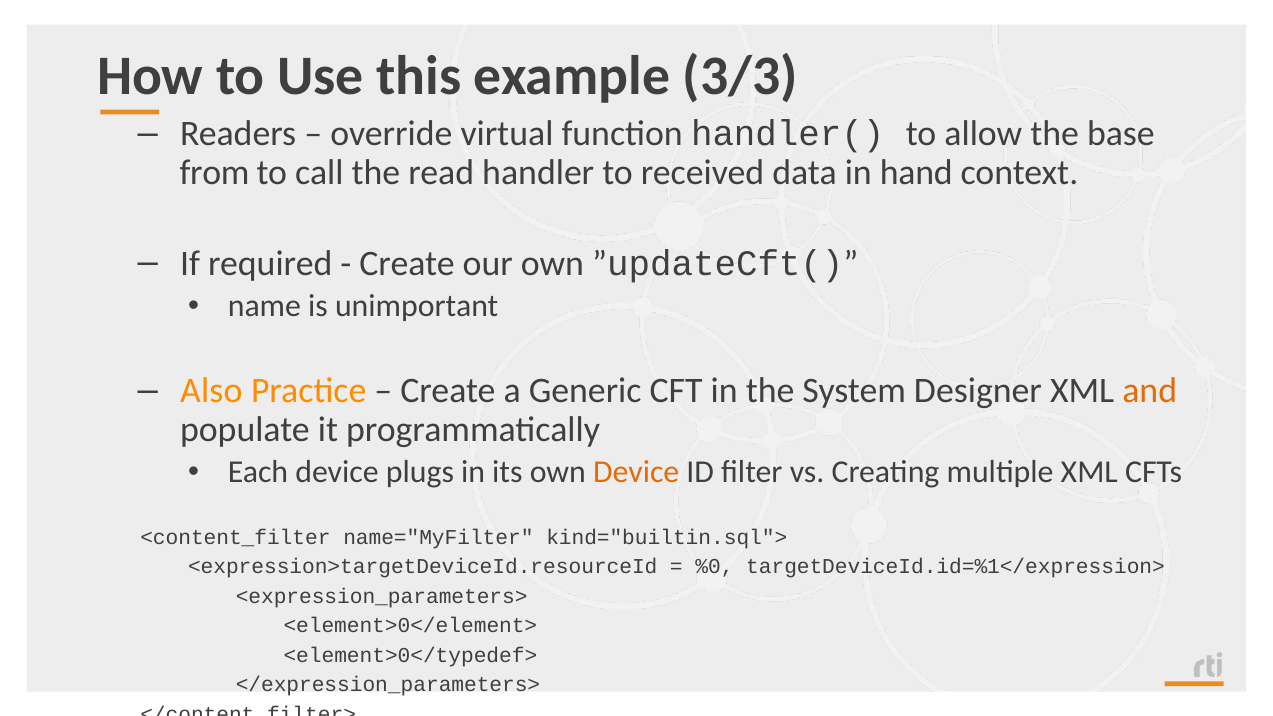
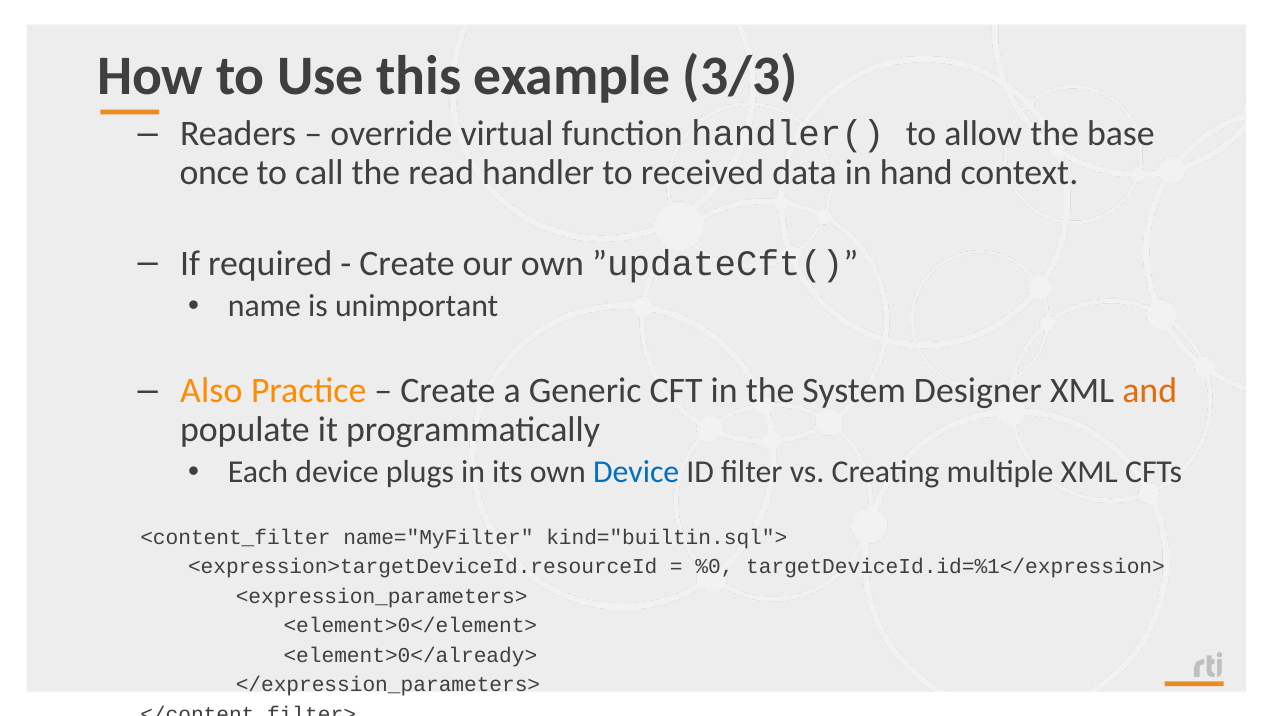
from: from -> once (214, 173)
Device colour: orange -> blue (636, 472)
<element>0</typedef>: <element>0</typedef> -> <element>0</already> (410, 655)
